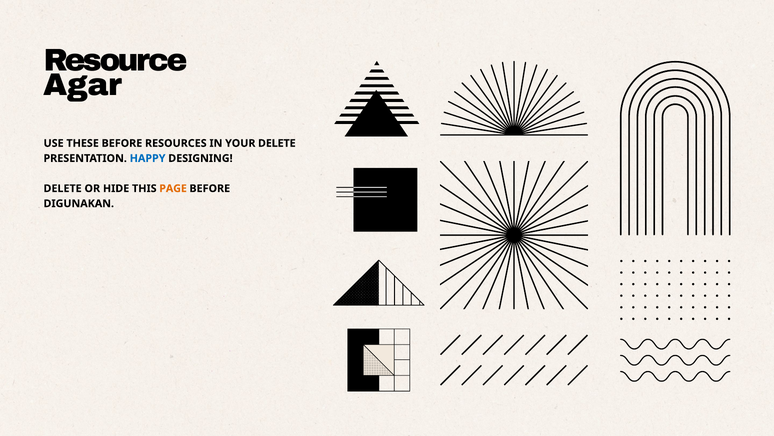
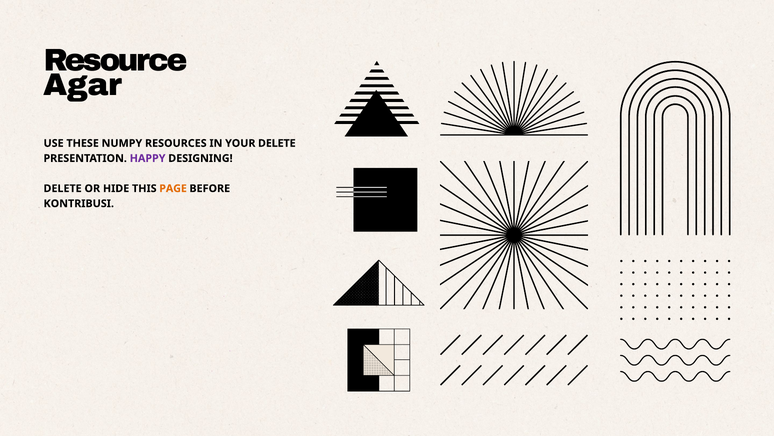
THESE BEFORE: BEFORE -> NUMPY (122, 143)
HAPPY colour: blue -> purple (148, 158)
DIGUNAKAN: DIGUNAKAN -> KONTRIBUSI (79, 203)
